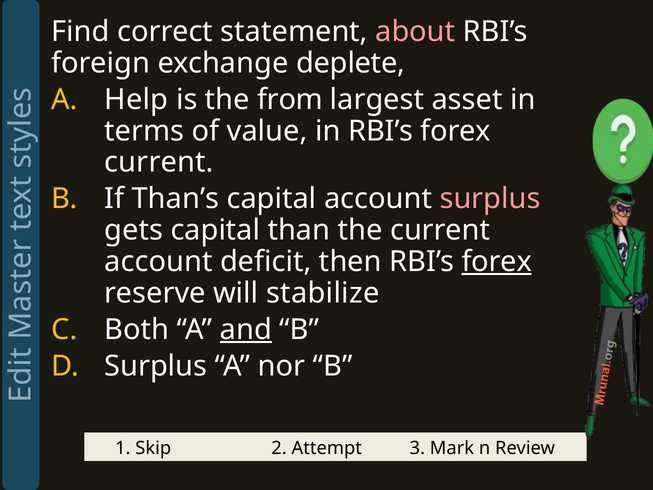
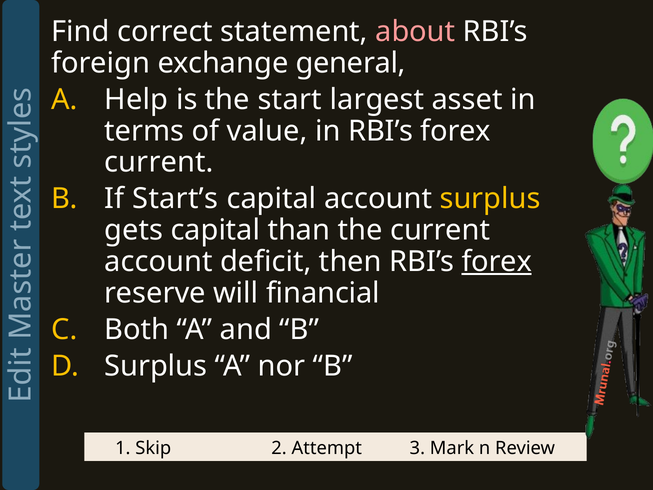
deplete: deplete -> general (351, 63)
from: from -> start (290, 100)
Than’s: Than’s -> Start’s (175, 199)
surplus colour: pink -> yellow (490, 199)
stabilize: stabilize -> financial (323, 293)
and underline: present -> none (246, 329)
